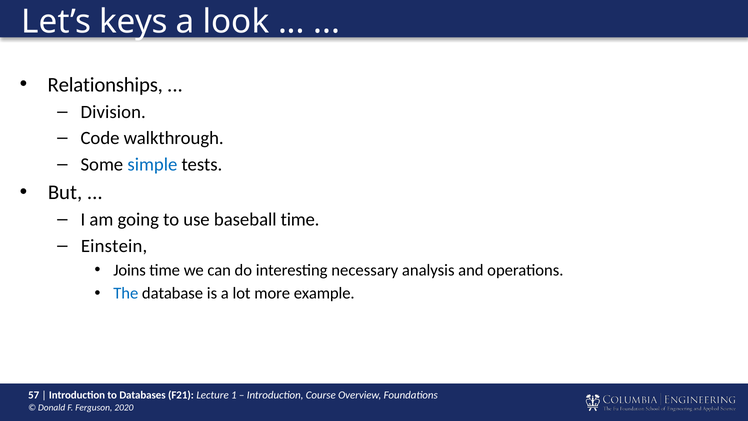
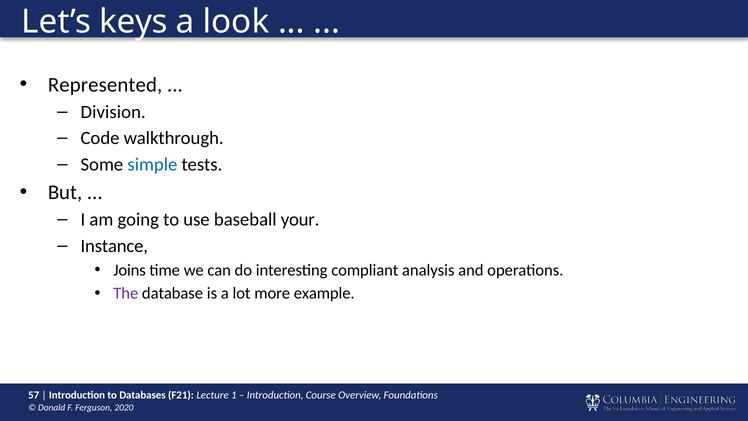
Relationships: Relationships -> Represented (105, 85)
baseball time: time -> your (300, 220)
Einstein: Einstein -> Instance (114, 246)
necessary: necessary -> compliant (365, 270)
The colour: blue -> purple (126, 293)
